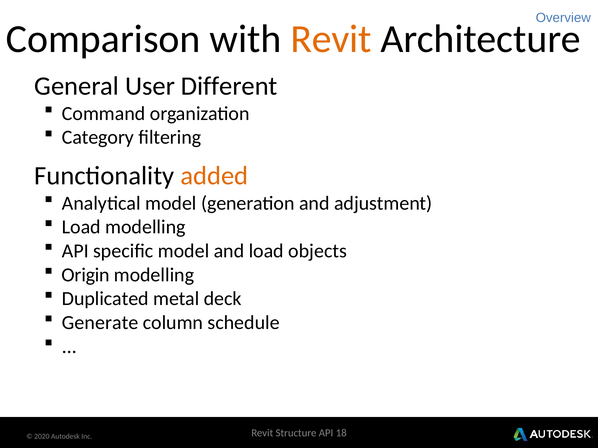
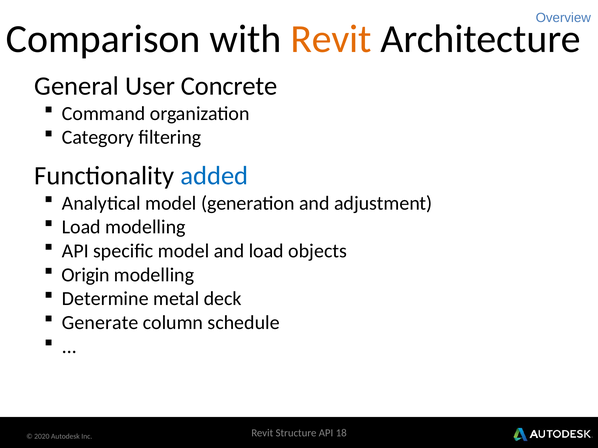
Different: Different -> Concrete (229, 86)
added colour: orange -> blue (214, 176)
Duplicated: Duplicated -> Determine (105, 299)
